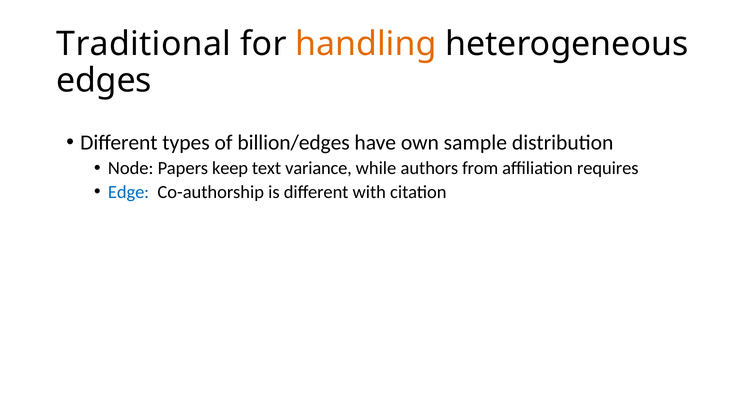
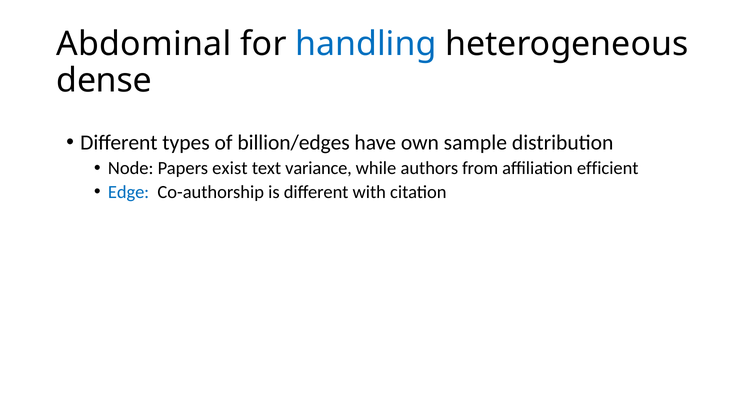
Traditional: Traditional -> Abdominal (144, 44)
handling colour: orange -> blue (366, 44)
edges: edges -> dense (104, 80)
keep: keep -> exist (230, 168)
requires: requires -> efficient (608, 168)
